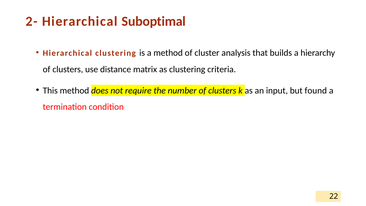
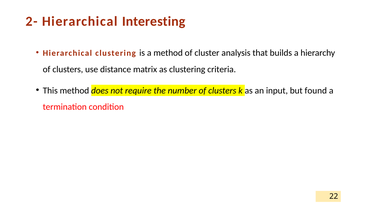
Suboptimal: Suboptimal -> Interesting (154, 21)
